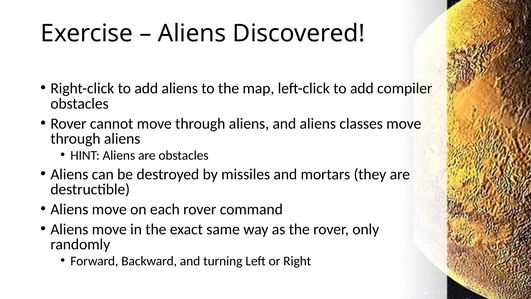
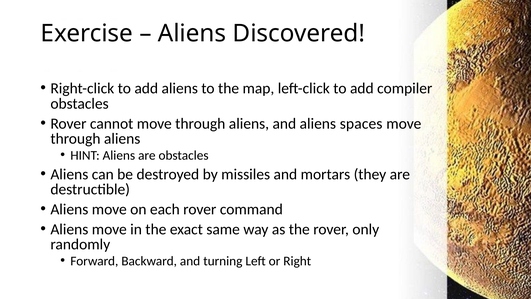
classes: classes -> spaces (361, 124)
